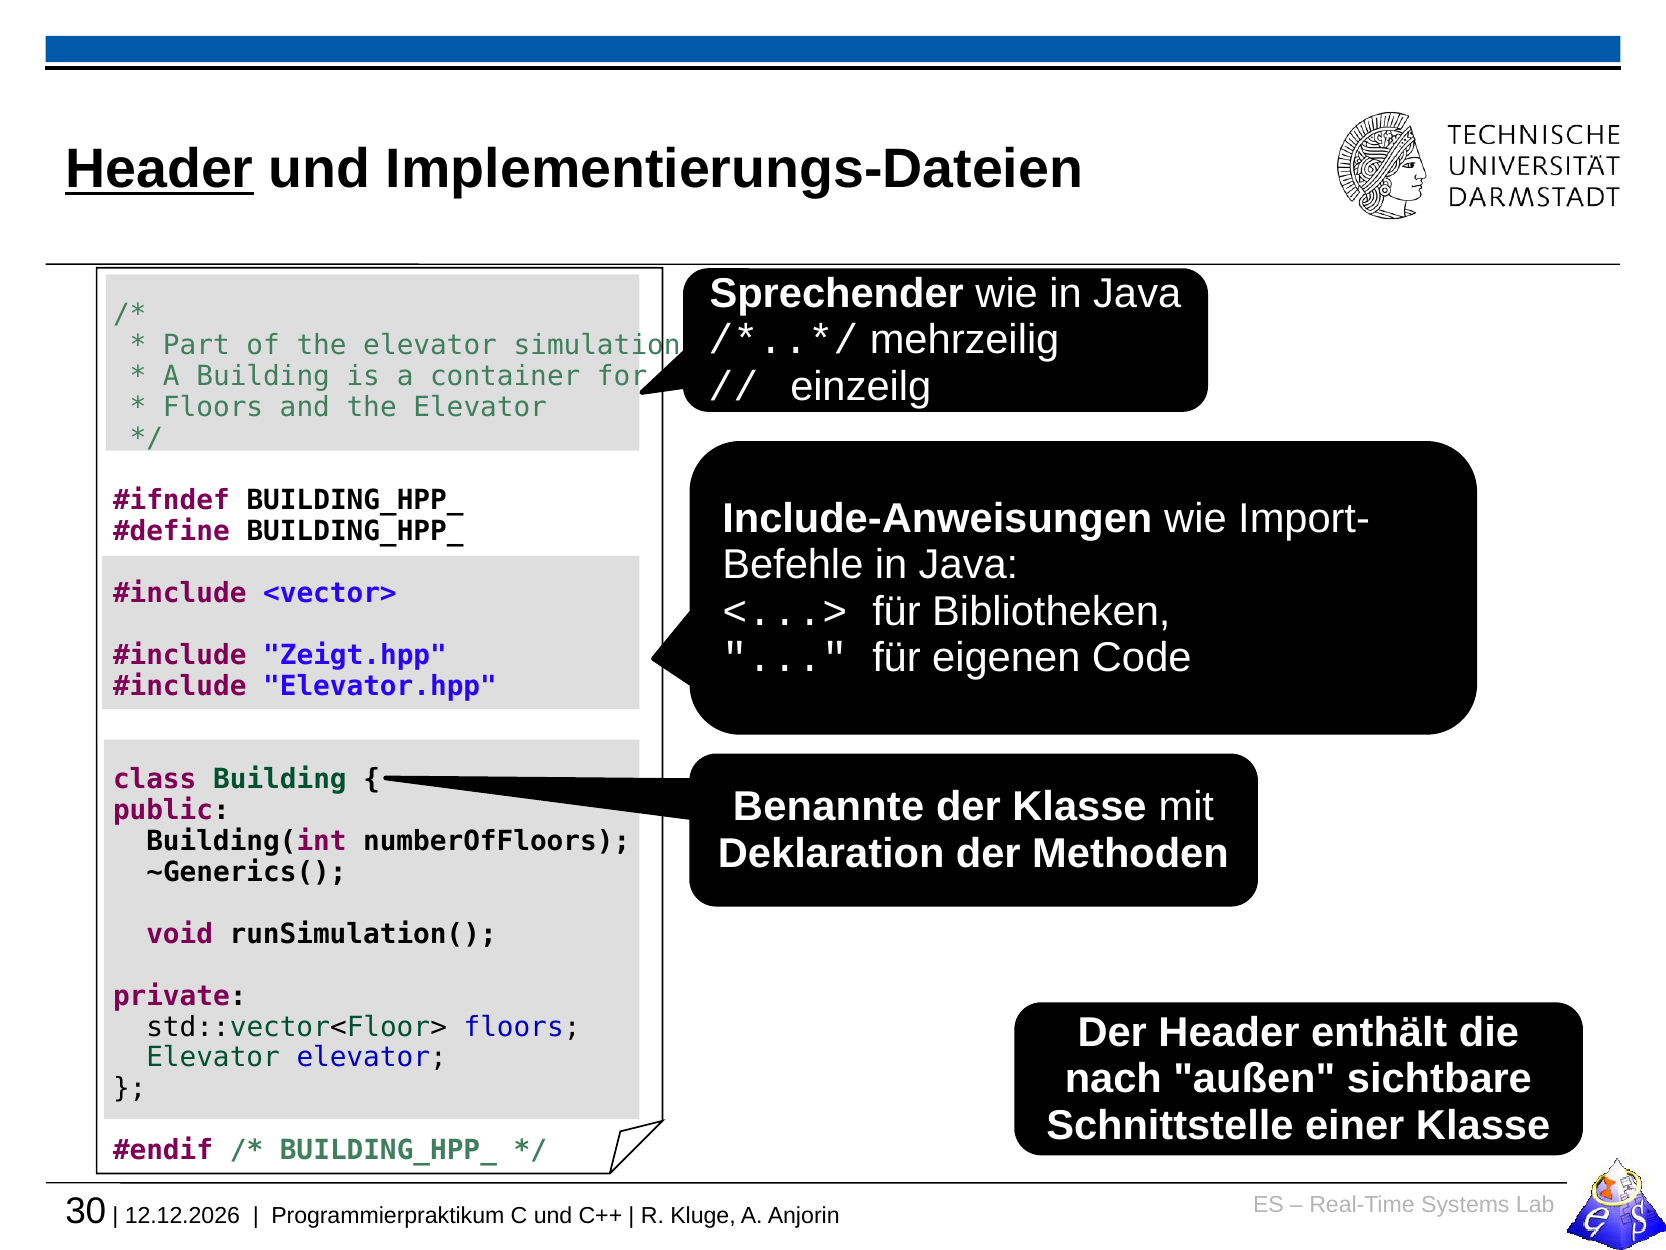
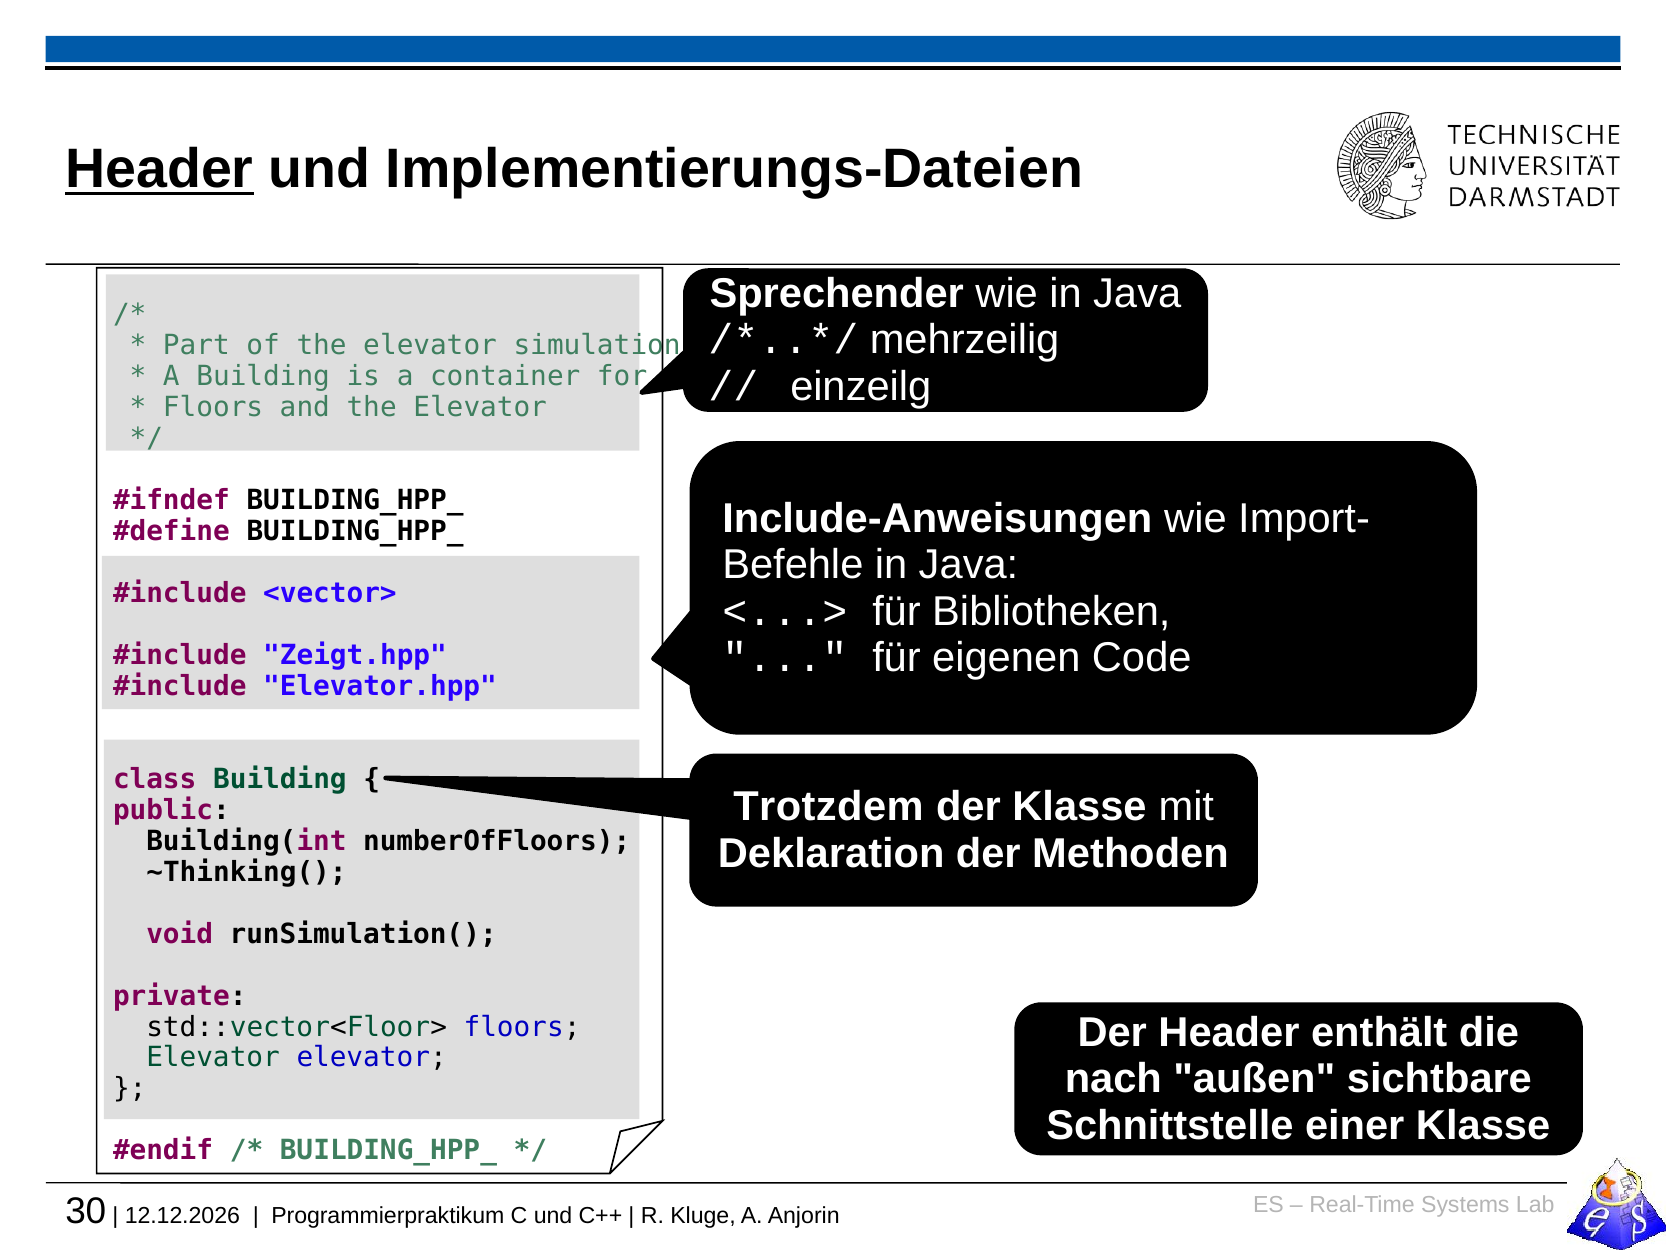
Benannte: Benannte -> Trotzdem (829, 807)
~Generics(: ~Generics( -> ~Thinking( (246, 872)
